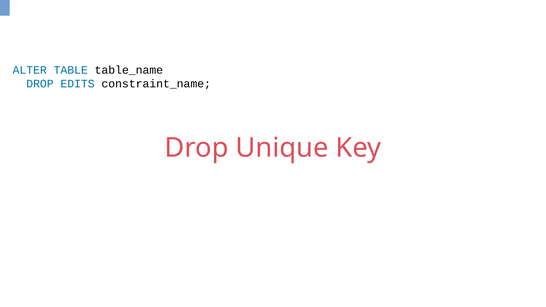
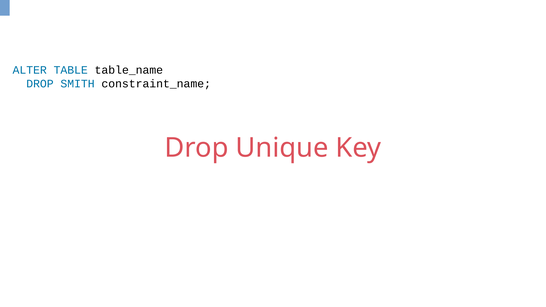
EDITS: EDITS -> SMITH (78, 84)
